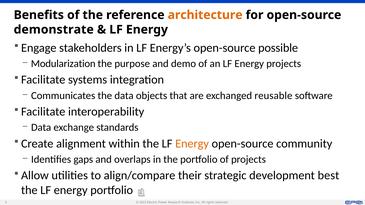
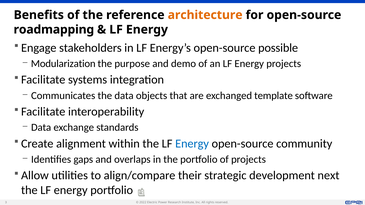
demonstrate: demonstrate -> roadmapping (54, 30)
reusable: reusable -> template (274, 96)
Energy colour: orange -> blue (192, 144)
best: best -> next (328, 176)
